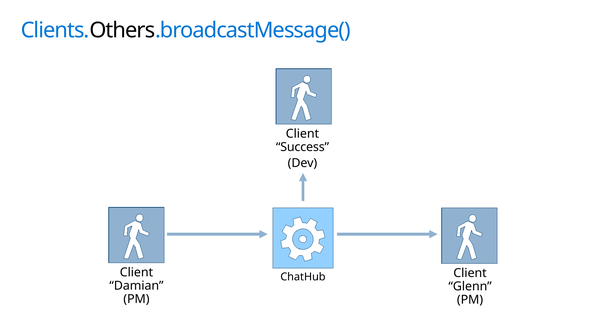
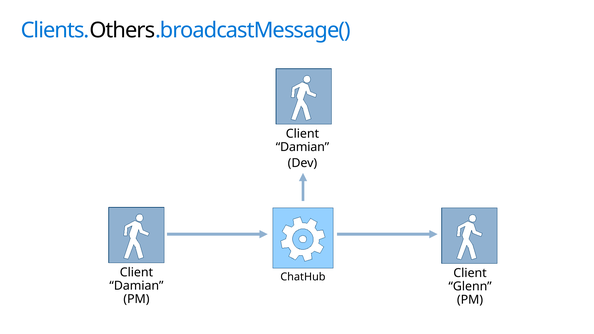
Success: Success -> Damian (302, 147)
